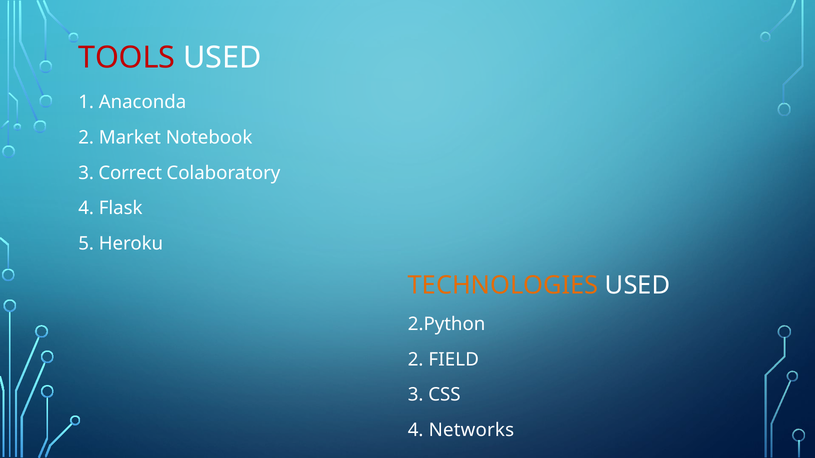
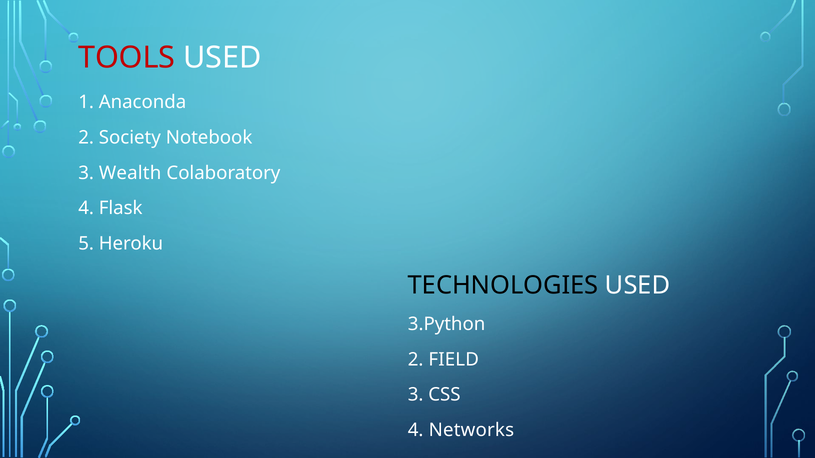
Market: Market -> Society (130, 138)
Correct: Correct -> Wealth (130, 173)
TECHNOLOGIES colour: orange -> black (503, 285)
2.Python: 2.Python -> 3.Python (447, 324)
